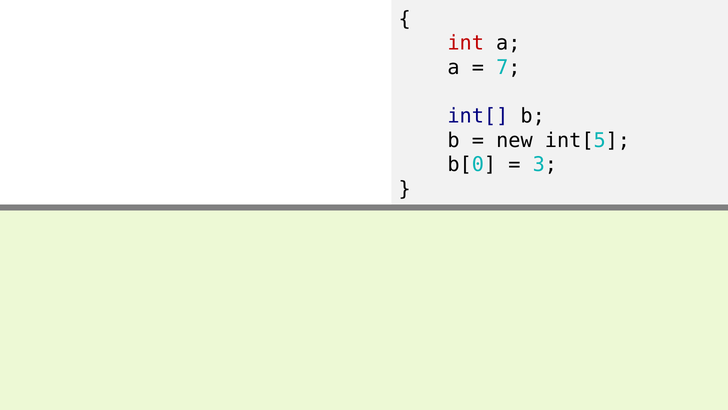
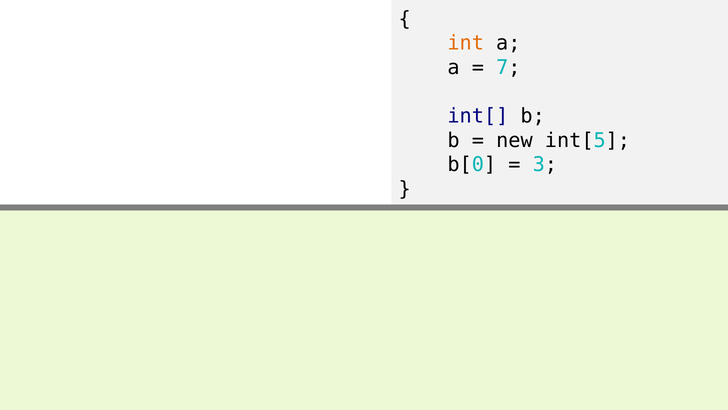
int colour: red -> orange (466, 43)
